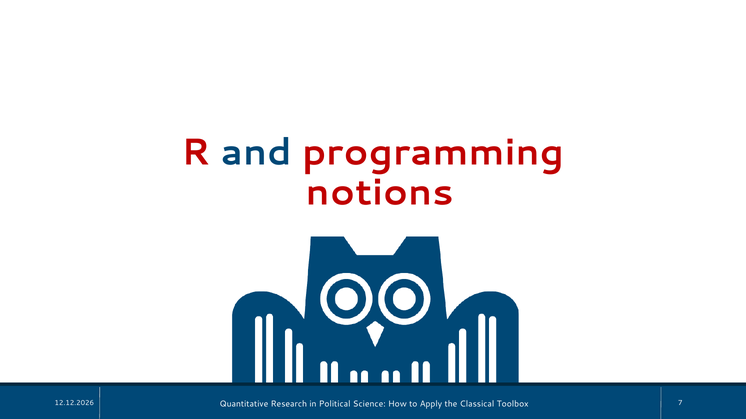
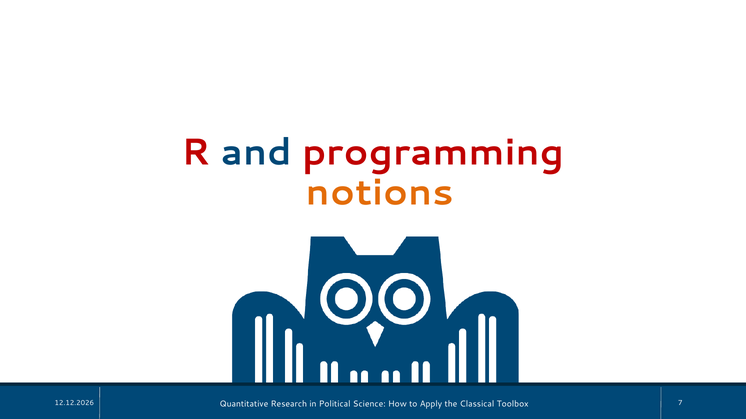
notions colour: red -> orange (380, 193)
